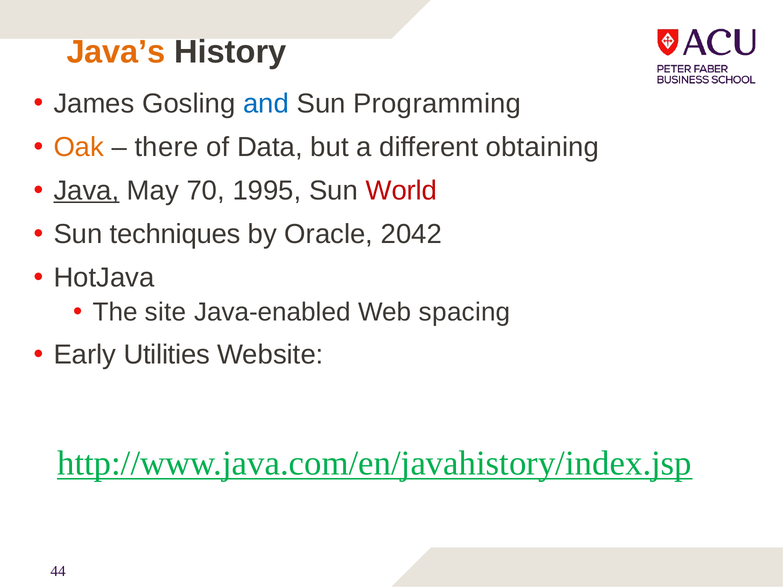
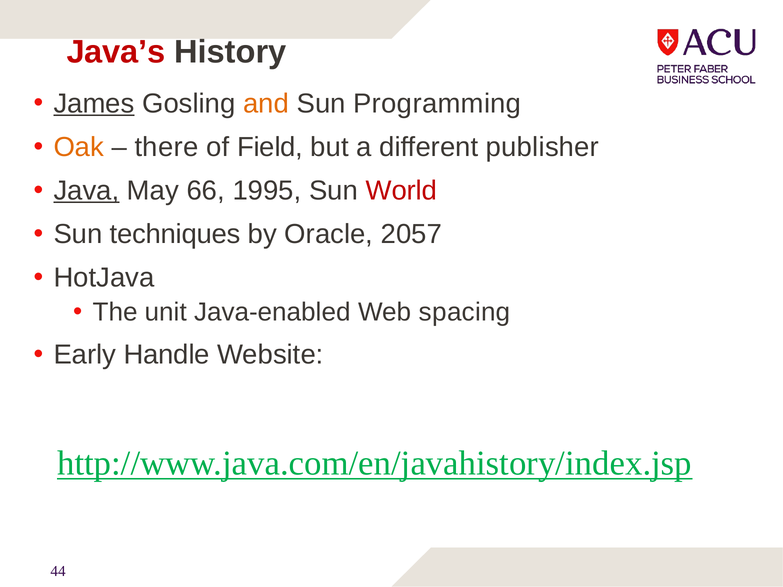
Java’s colour: orange -> red (116, 52)
James underline: none -> present (94, 103)
and colour: blue -> orange (266, 103)
Data: Data -> Field (270, 147)
obtaining: obtaining -> publisher (543, 147)
70: 70 -> 66 (206, 191)
2042: 2042 -> 2057 (411, 234)
site: site -> unit (166, 312)
Utilities: Utilities -> Handle (167, 355)
